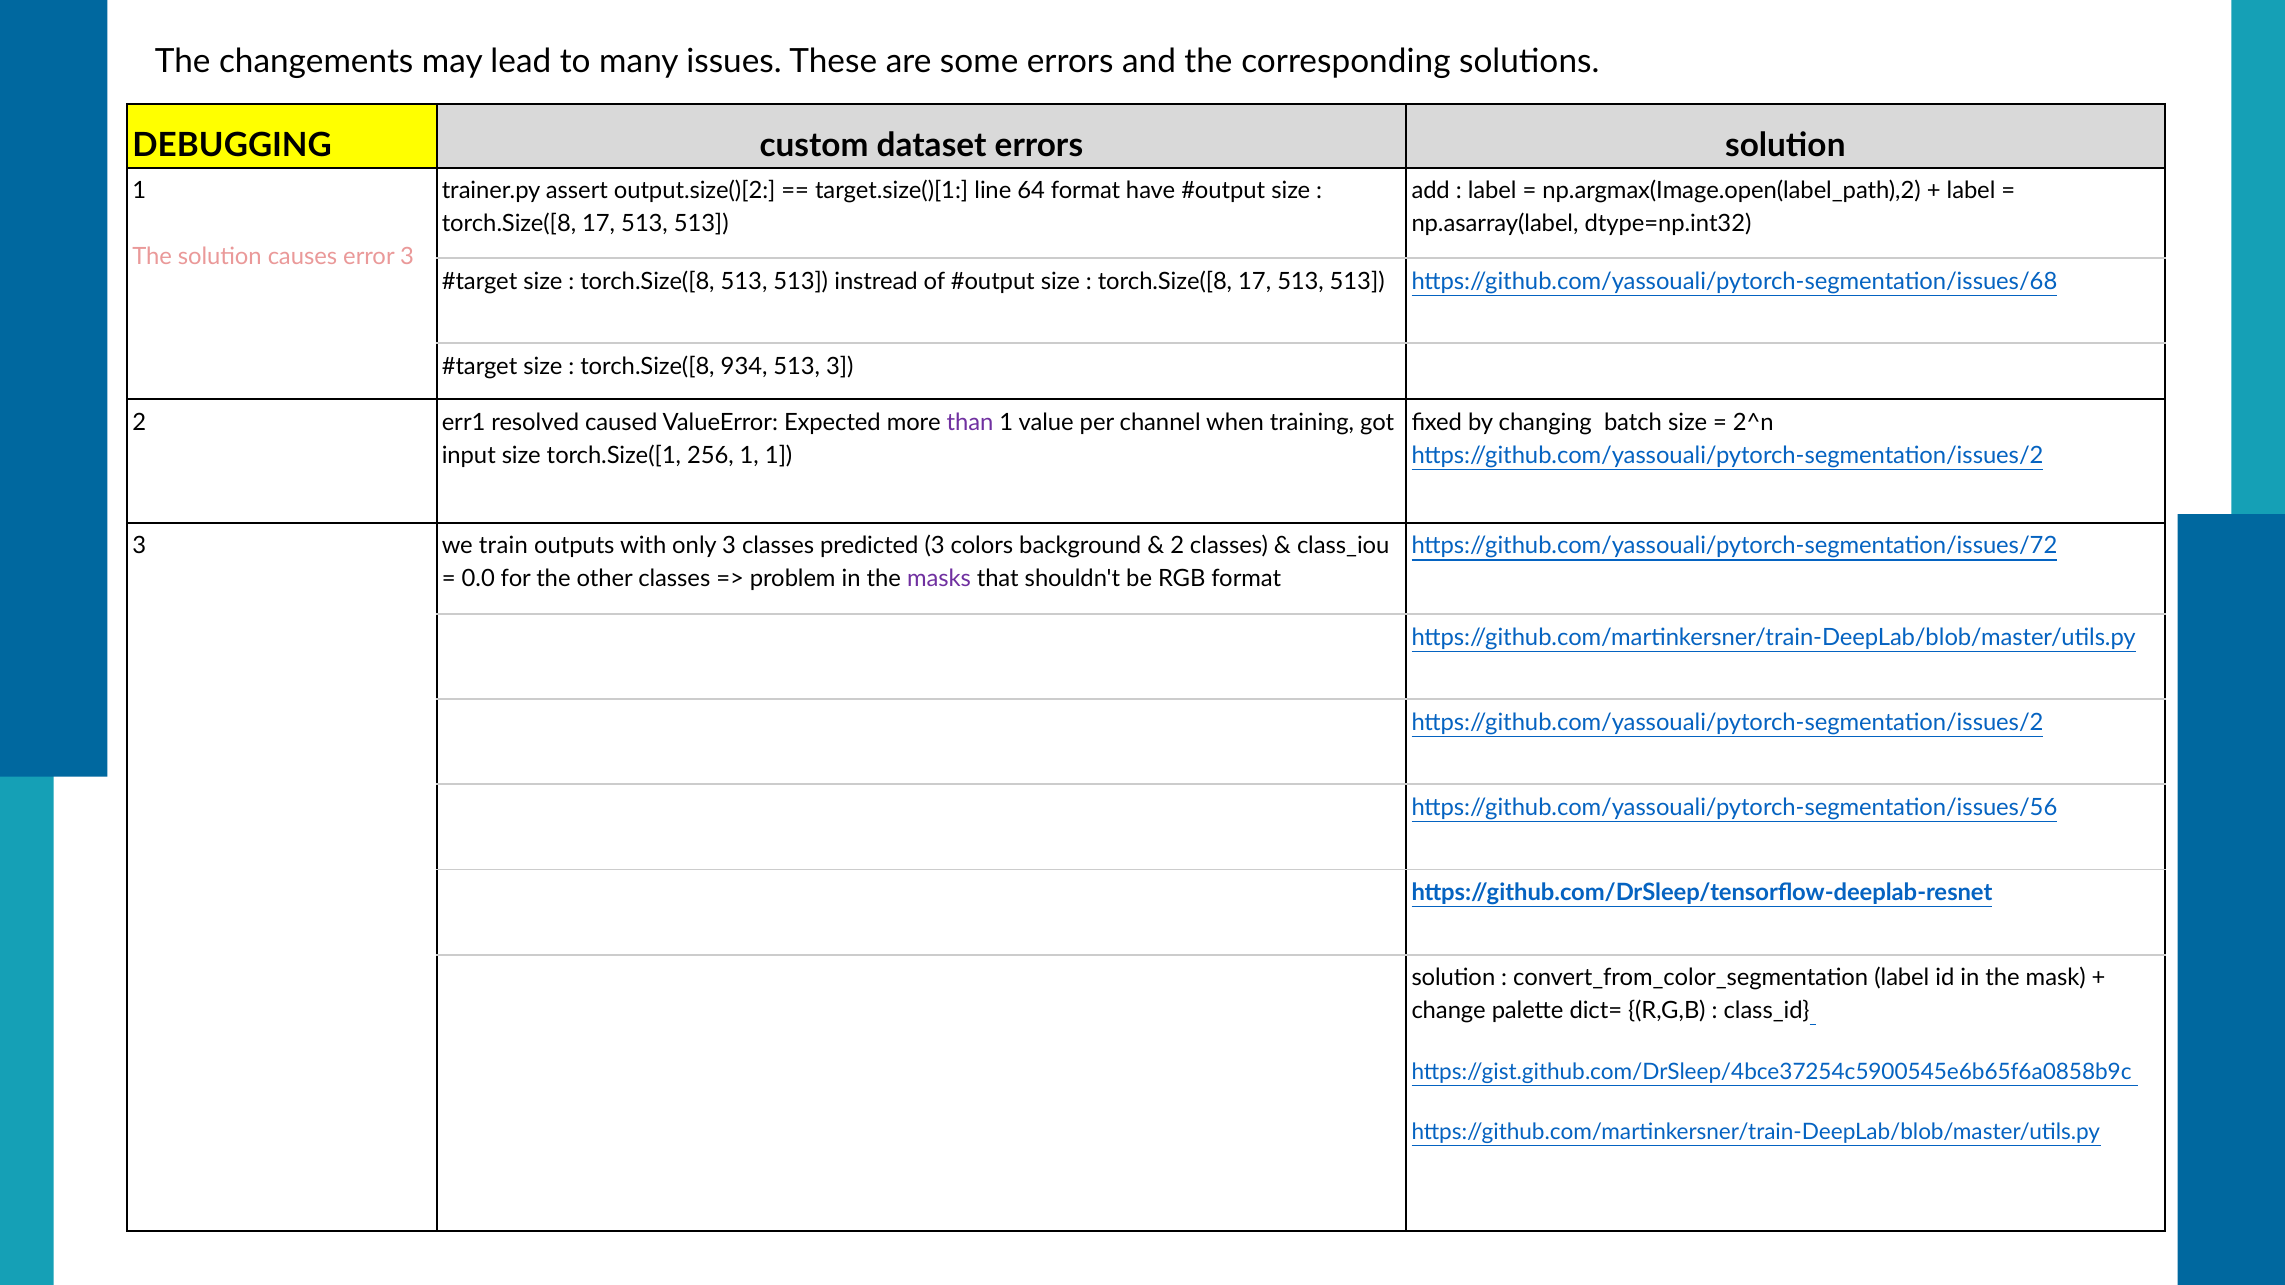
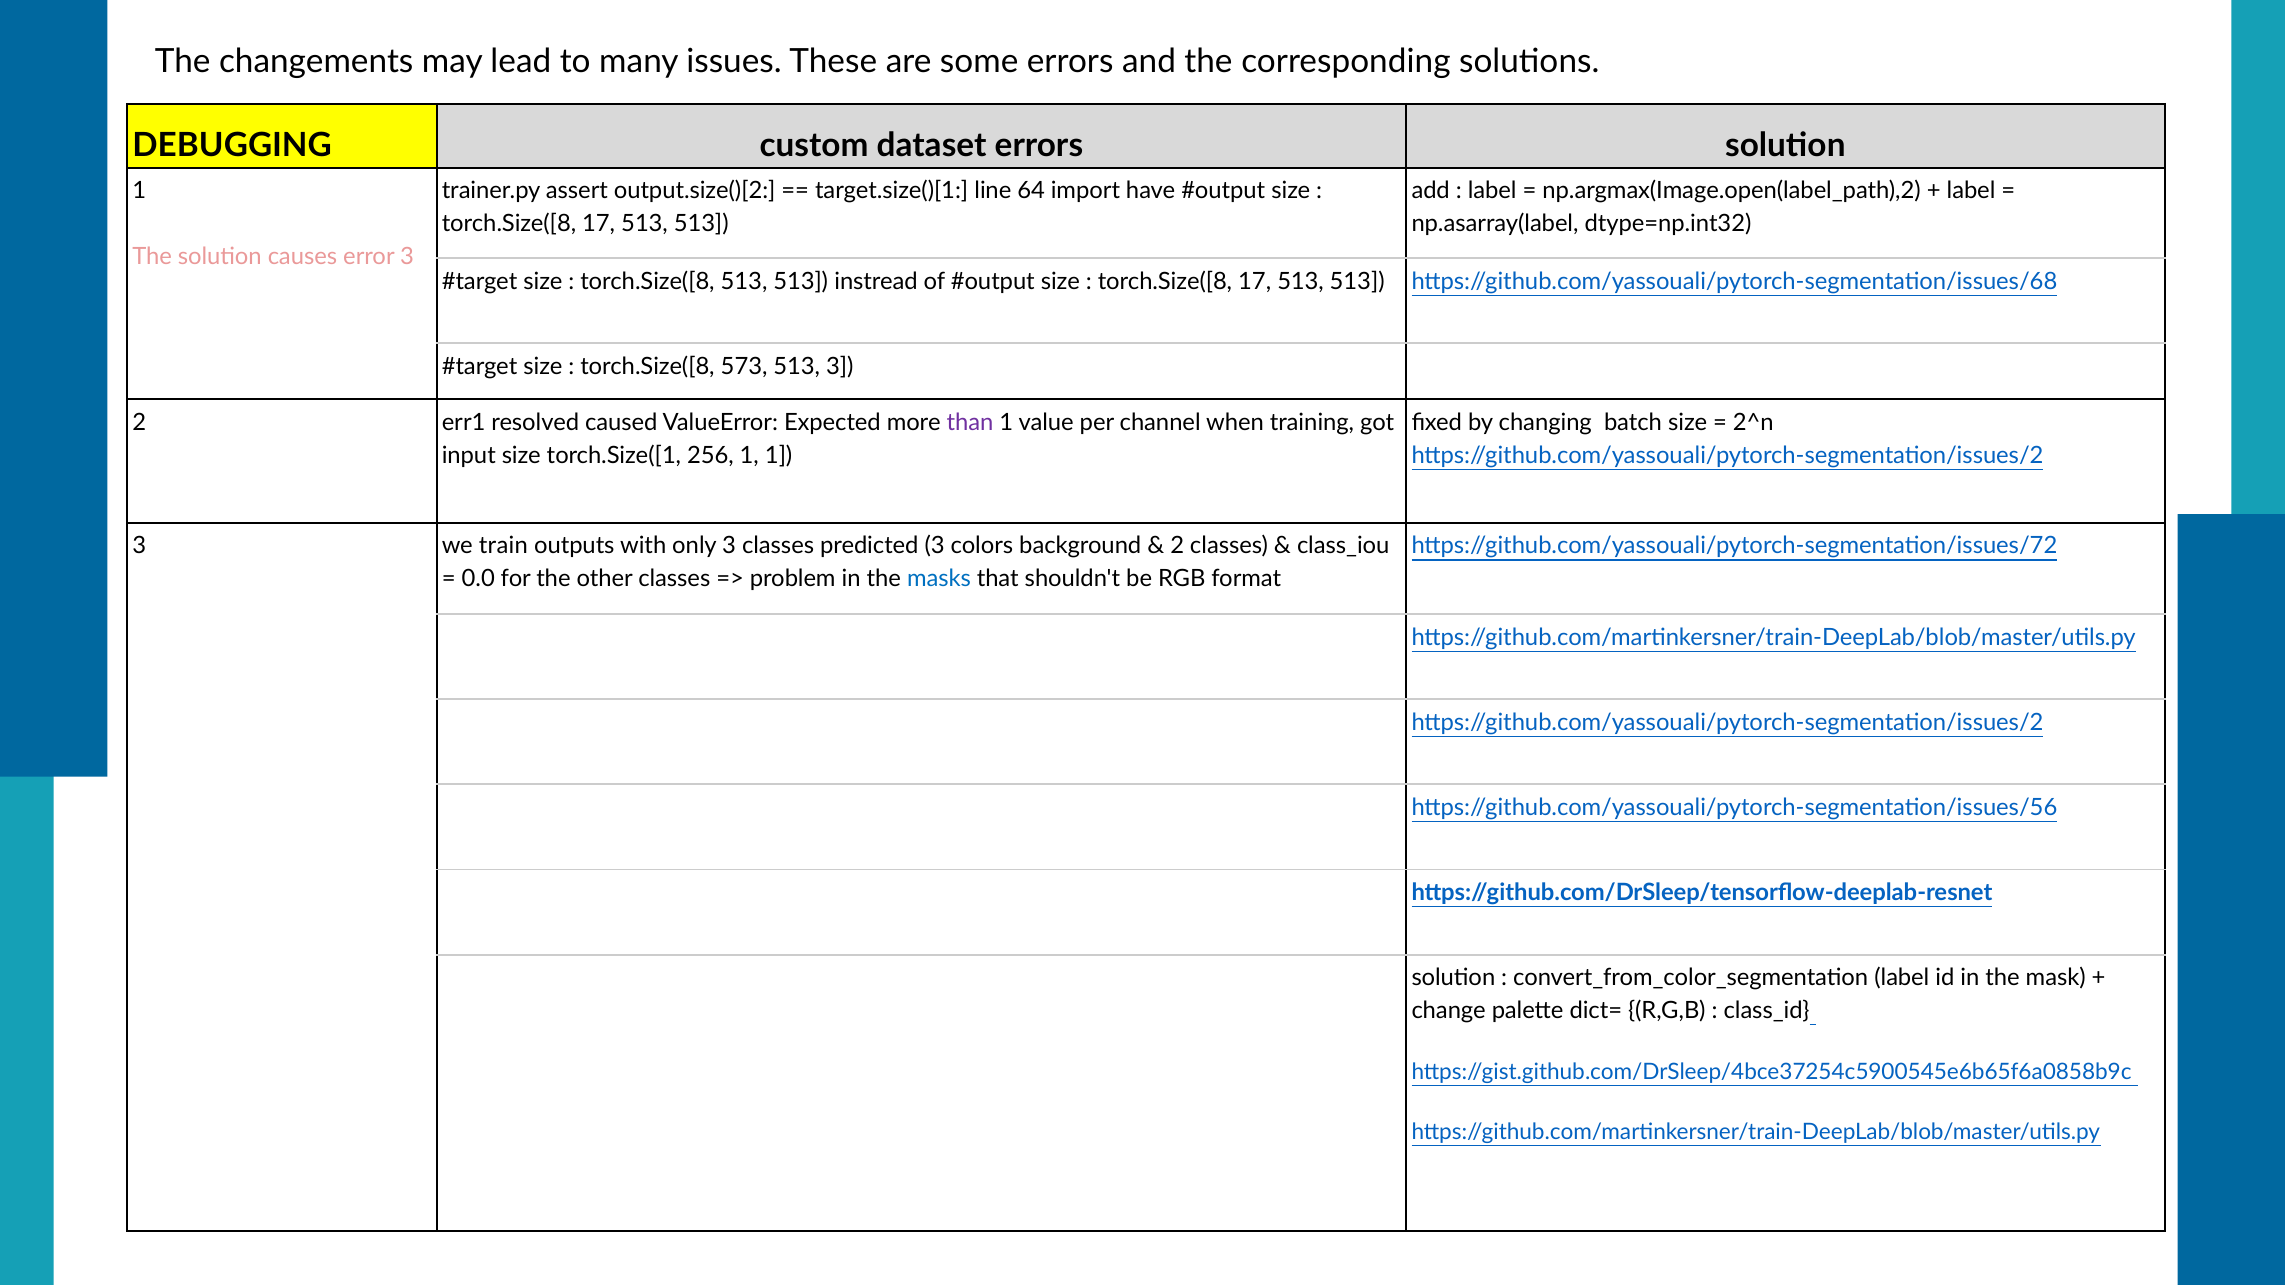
64 format: format -> import (1085, 191)
934: 934 -> 573 (744, 366)
masks colour: purple -> blue (939, 579)
